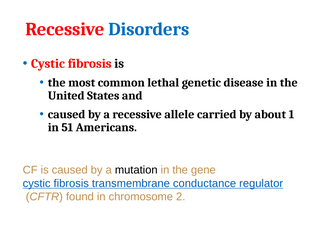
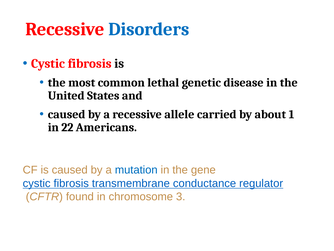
51: 51 -> 22 (67, 127)
mutation colour: black -> blue (136, 170)
2: 2 -> 3 (181, 196)
